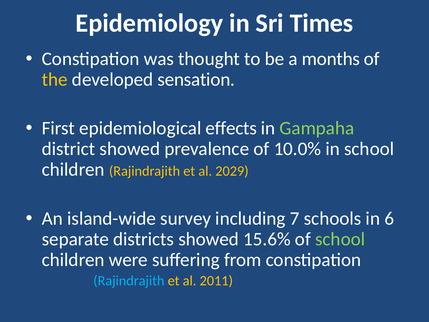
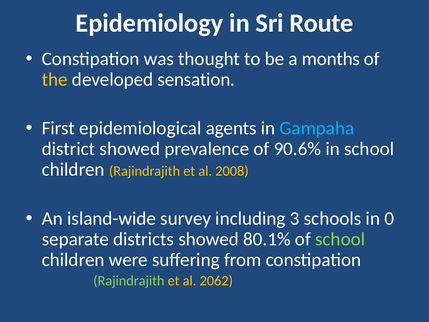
Times: Times -> Route (321, 23)
effects: effects -> agents (231, 128)
Gampaha colour: light green -> light blue (317, 128)
10.0%: 10.0% -> 90.6% (297, 149)
2029: 2029 -> 2008 (232, 171)
7: 7 -> 3 (295, 218)
6: 6 -> 0 (389, 218)
15.6%: 15.6% -> 80.1% (267, 239)
Rajindrajith colour: light blue -> light green (129, 280)
2011: 2011 -> 2062 (216, 280)
